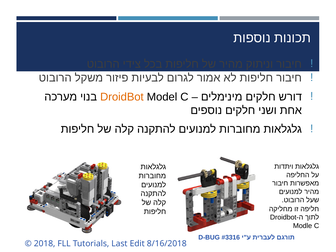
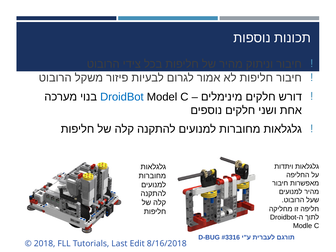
DroidBot colour: orange -> blue (122, 97)
